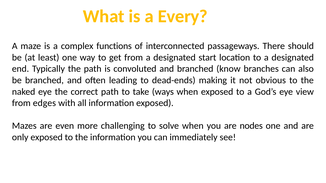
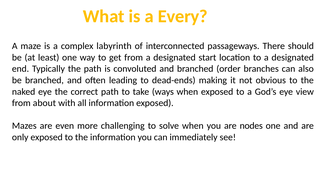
functions: functions -> labyrinth (114, 46)
know: know -> order (228, 69)
edges: edges -> about (44, 103)
